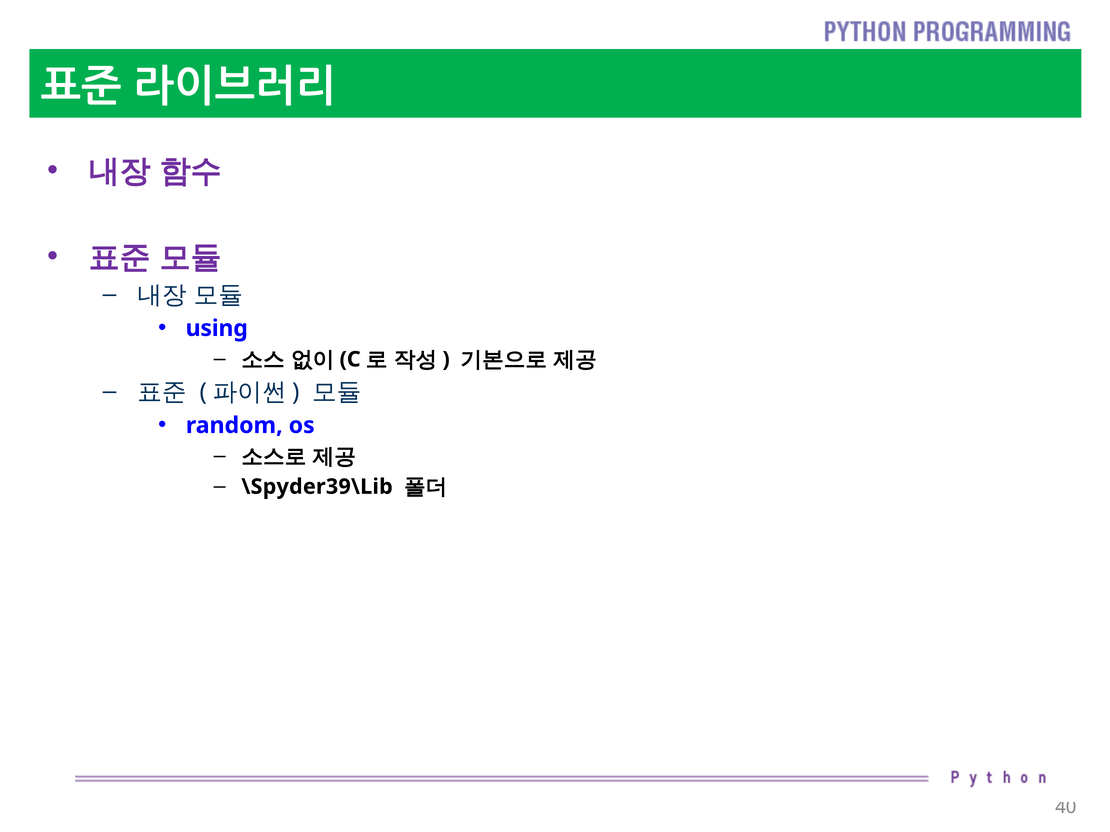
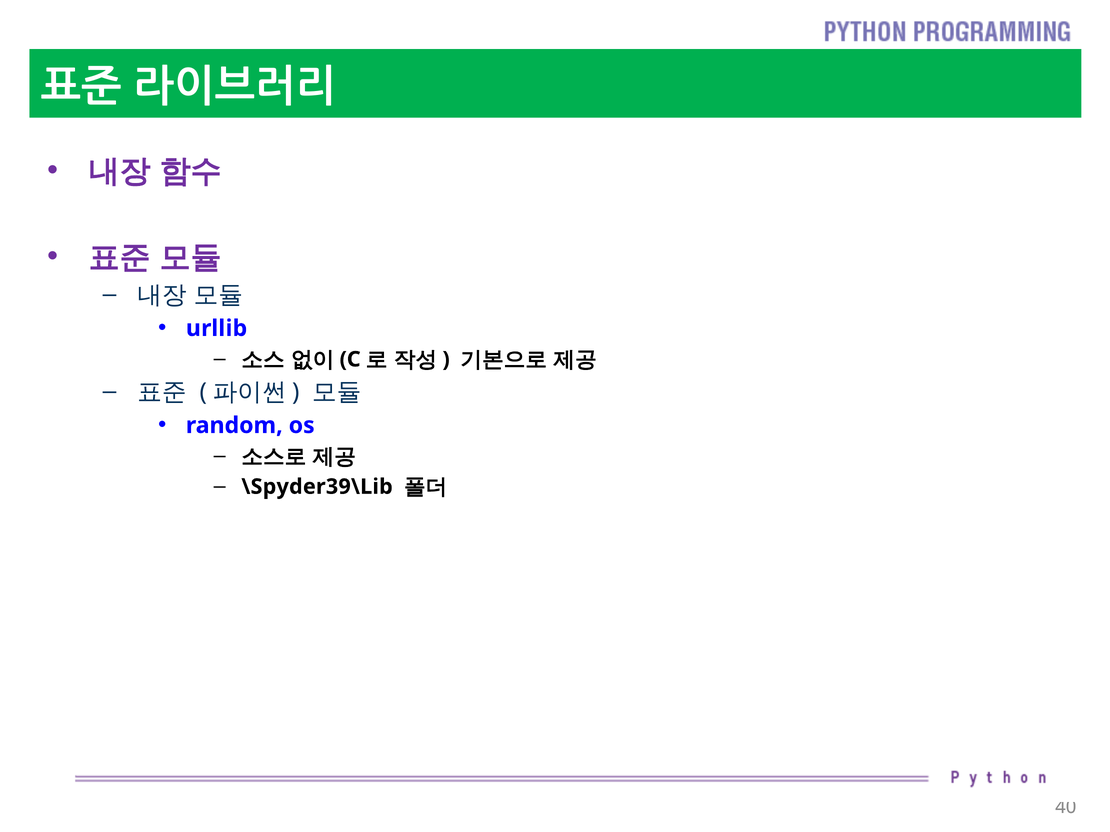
using: using -> urllib (217, 329)
